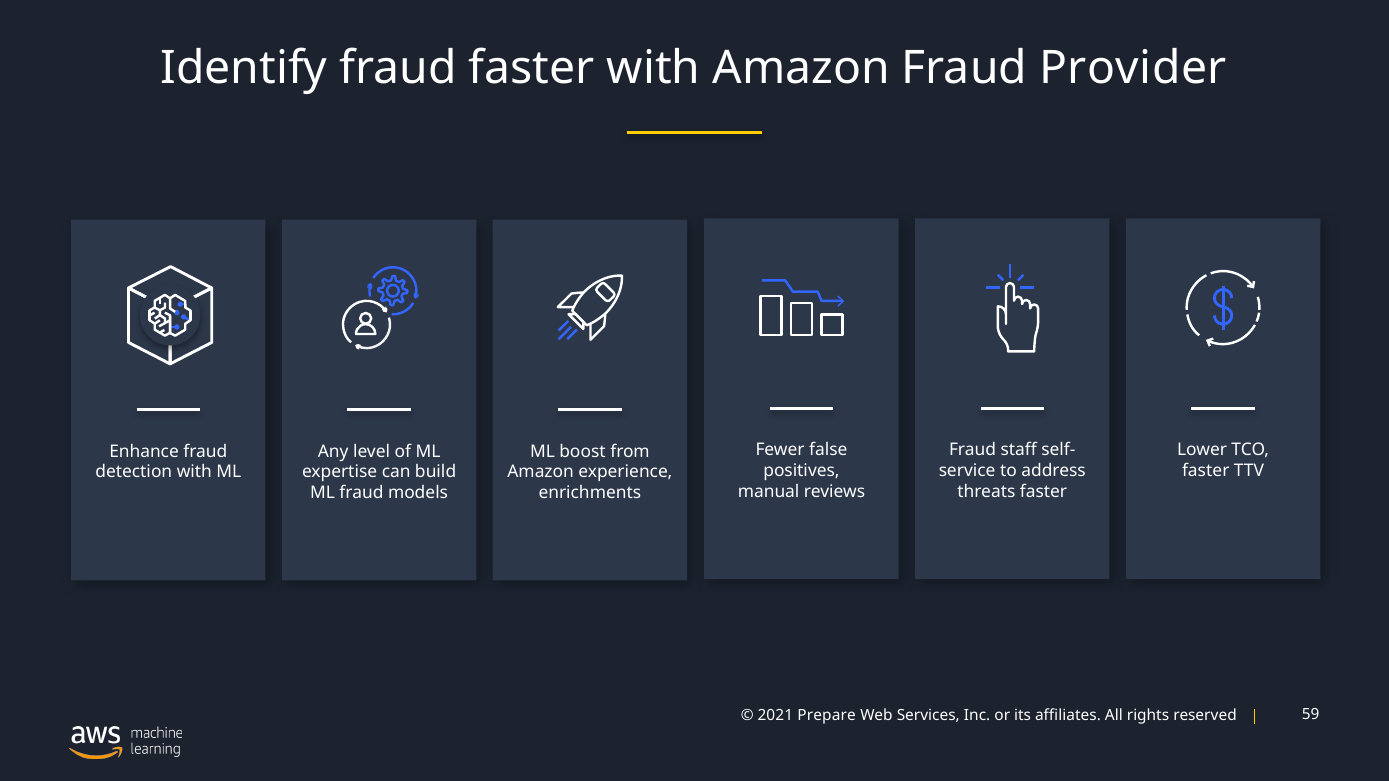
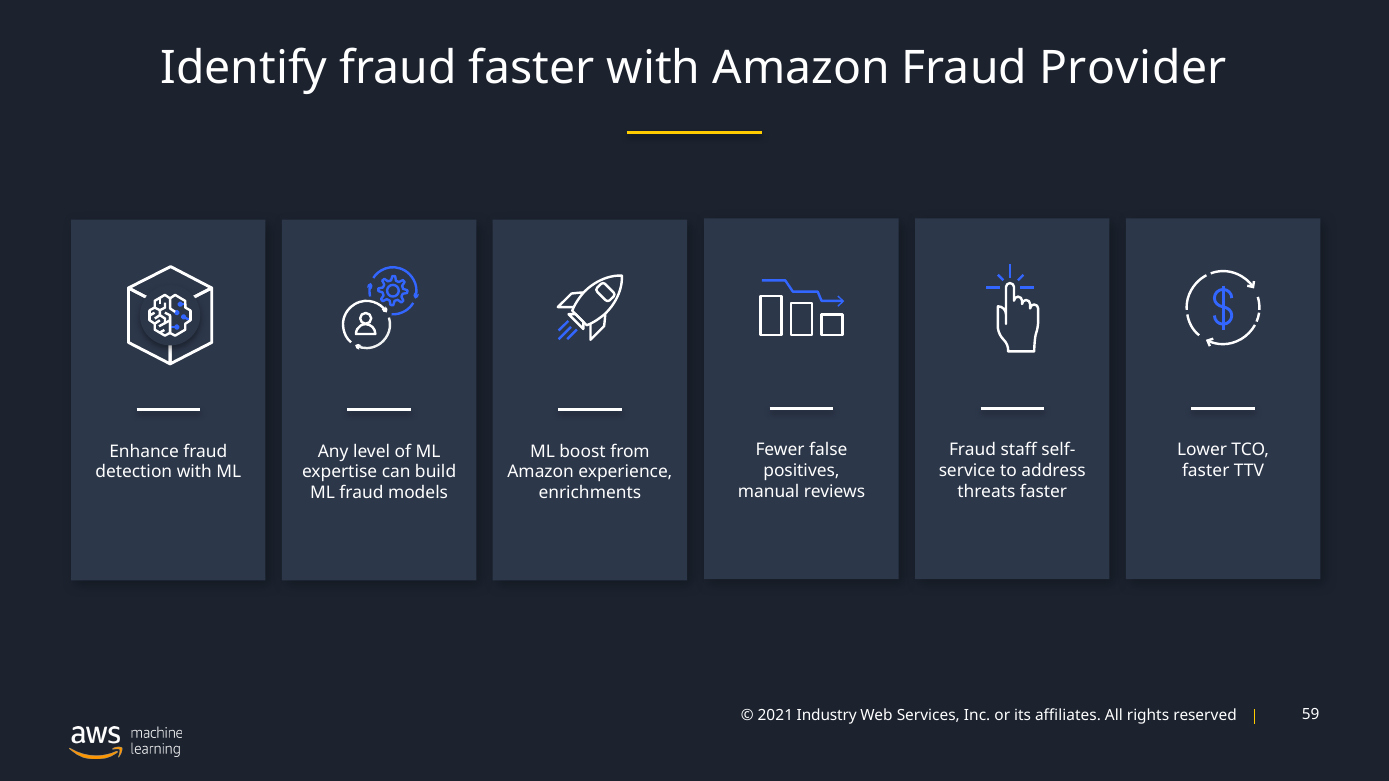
Prepare: Prepare -> Industry (827, 716)
